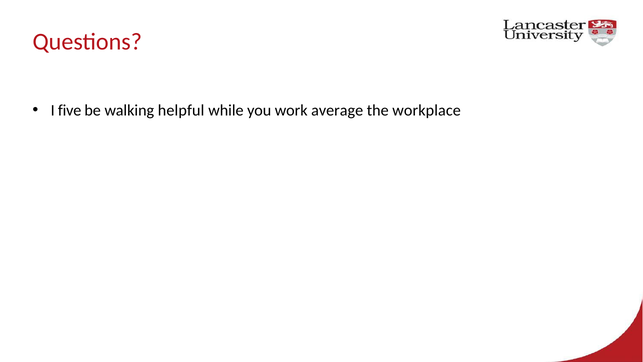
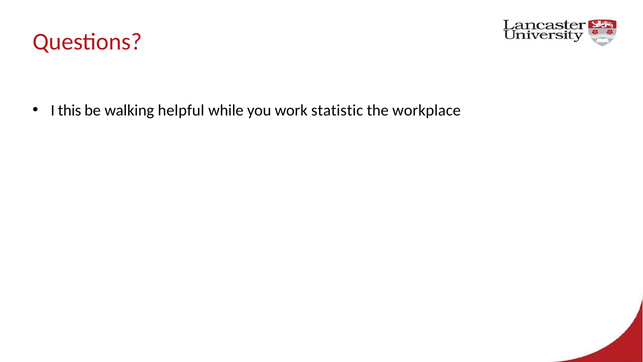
five: five -> this (70, 110)
average: average -> statistic (337, 110)
